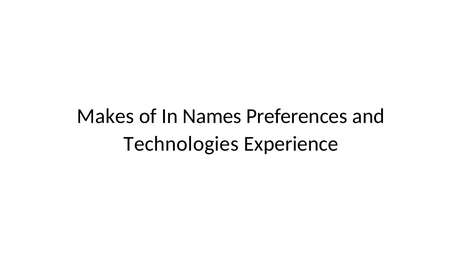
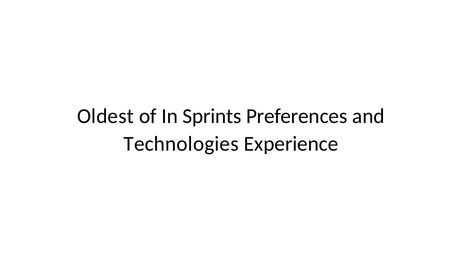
Makes: Makes -> Oldest (106, 116)
Names: Names -> Sprints (212, 116)
